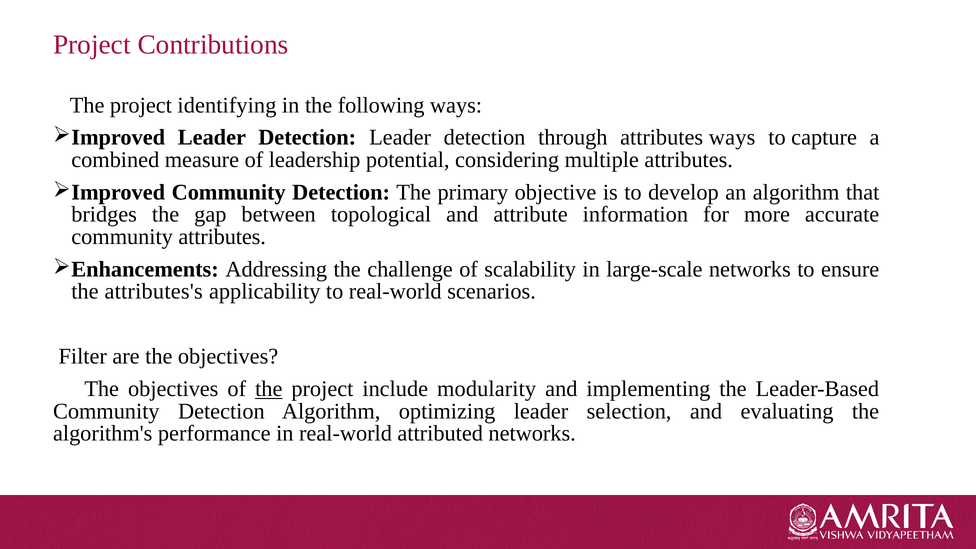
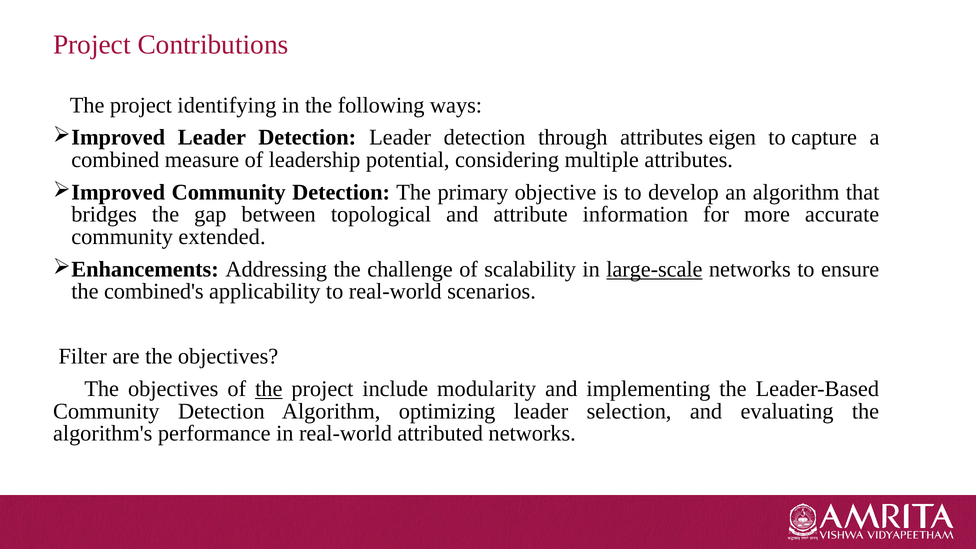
attributes ways: ways -> eigen (732, 138)
community attributes: attributes -> extended (222, 237)
large-scale underline: none -> present (654, 269)
attributes's: attributes's -> combined's (154, 292)
